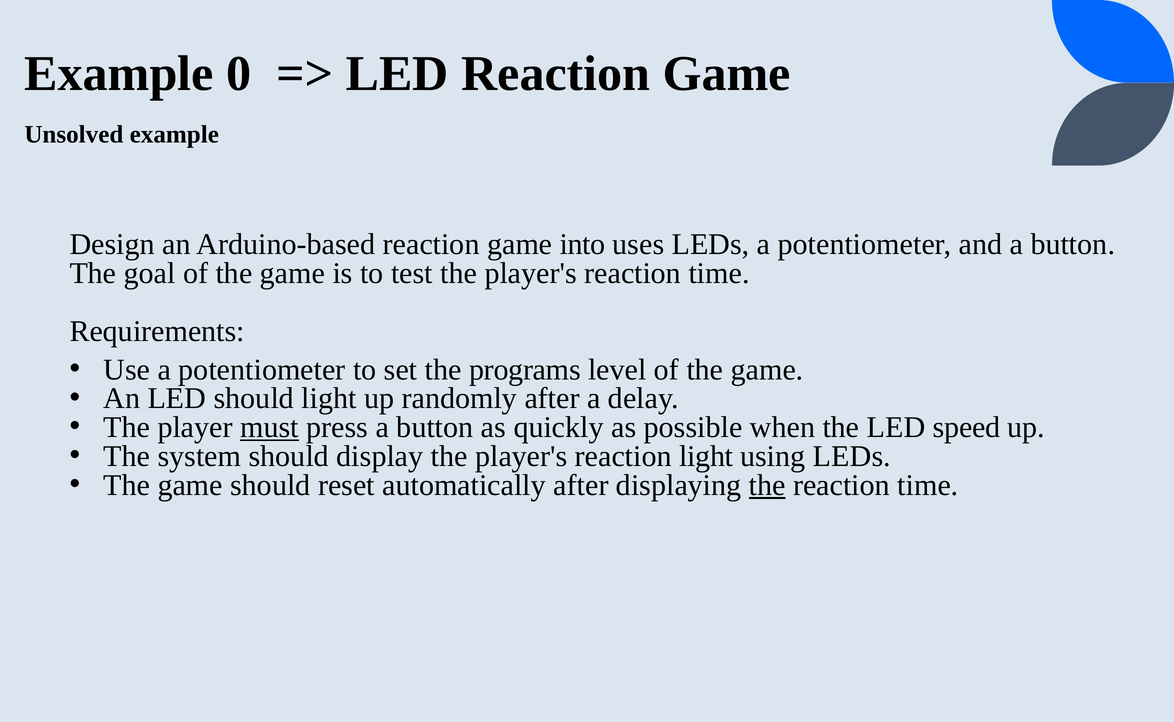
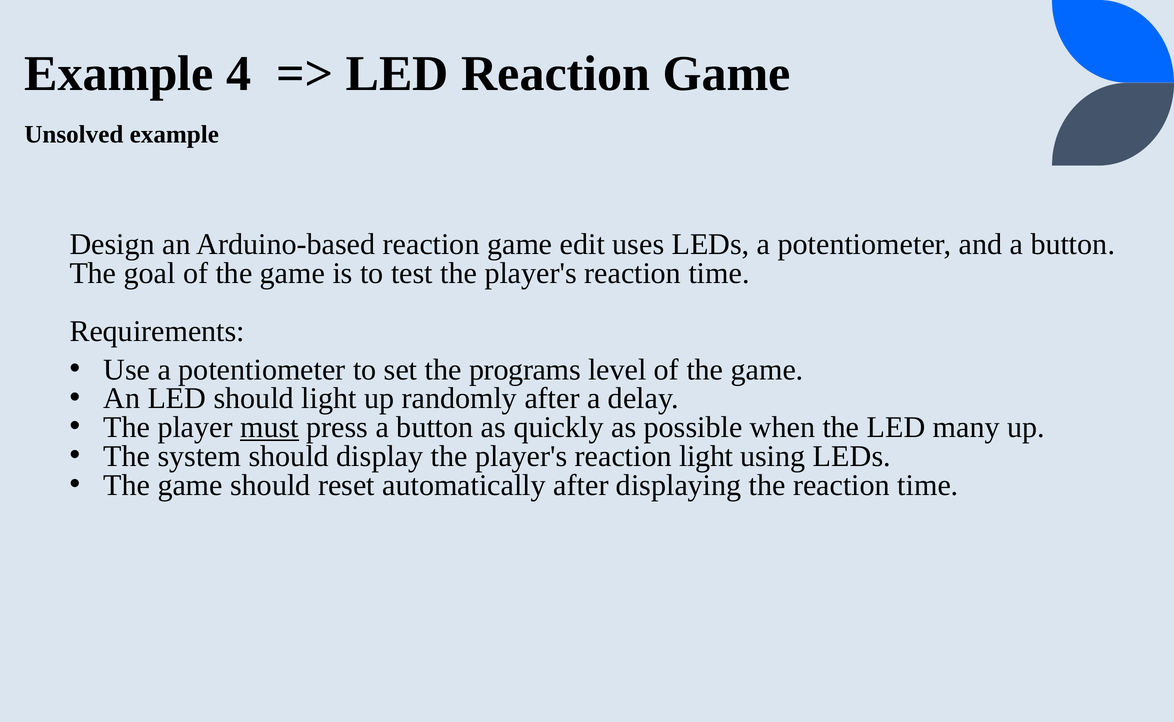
0: 0 -> 4 (239, 74)
into: into -> edit (582, 245)
speed: speed -> many (966, 428)
the underline: present -> none (767, 485)
